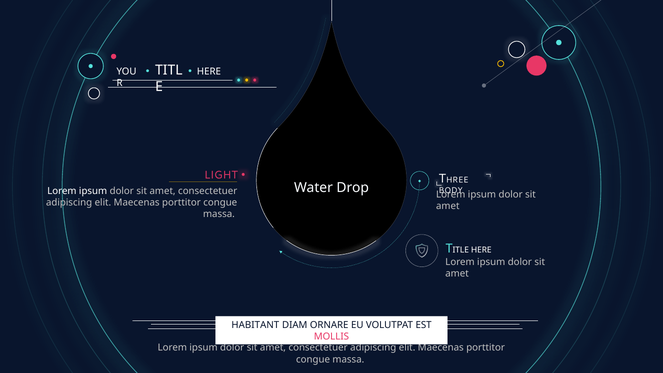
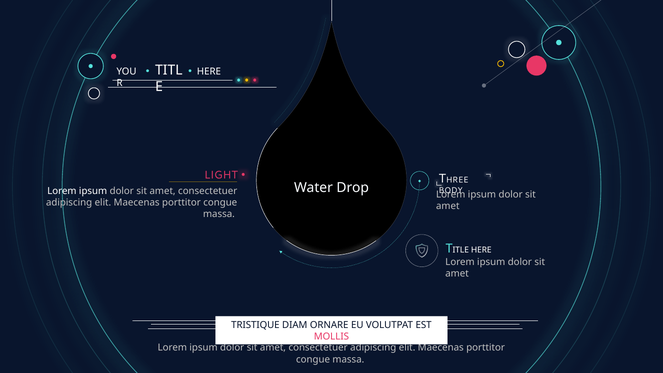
HABITANT: HABITANT -> TRISTIQUE (255, 325)
